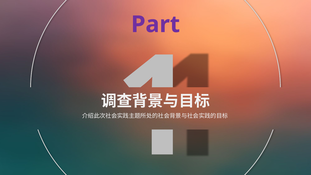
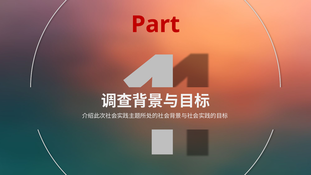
Part colour: purple -> red (155, 24)
